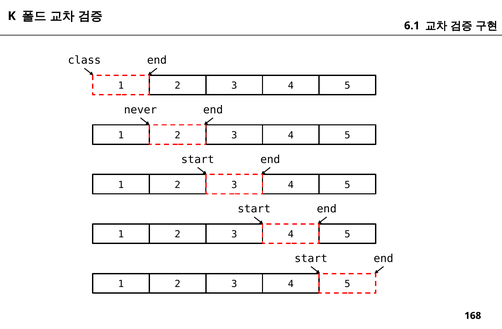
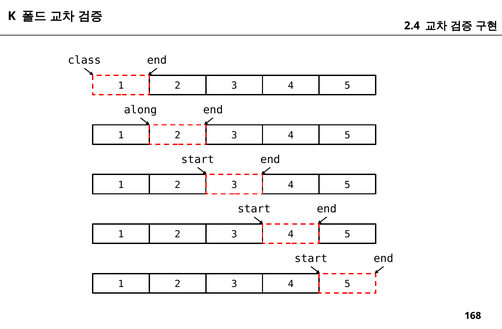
6.1: 6.1 -> 2.4 (412, 26)
never: never -> along (140, 110)
